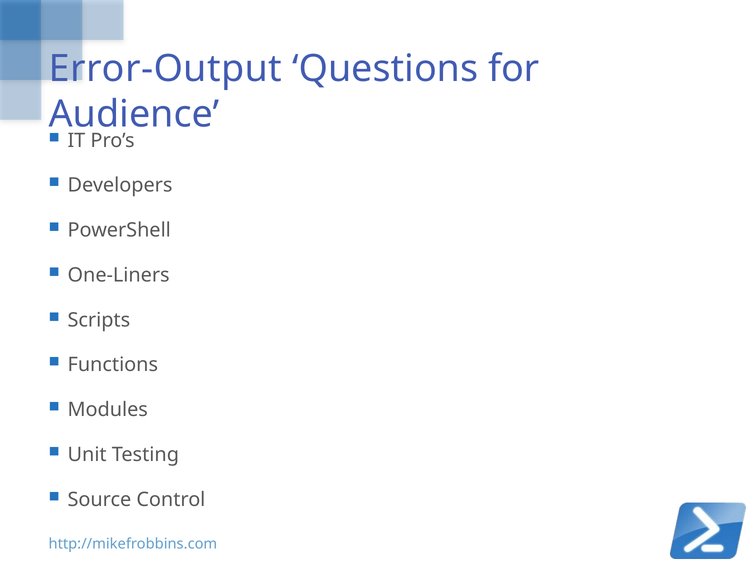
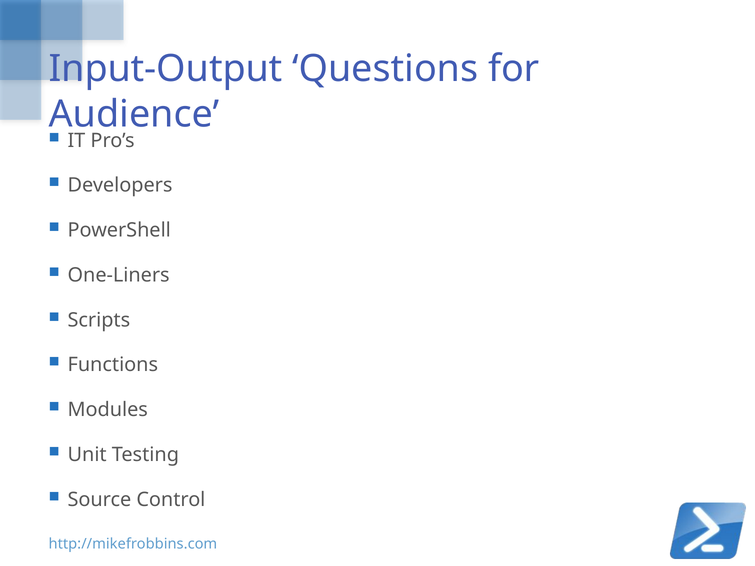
Error-Output: Error-Output -> Input-Output (166, 69)
